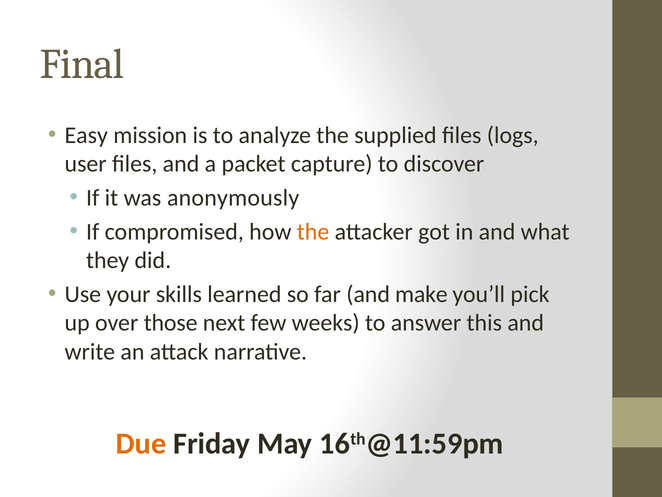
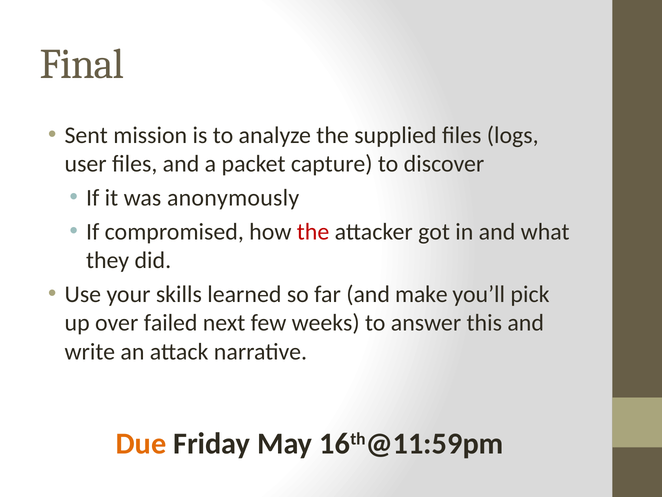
Easy: Easy -> Sent (86, 135)
the colour: orange -> red (313, 232)
those: those -> failed (171, 323)
